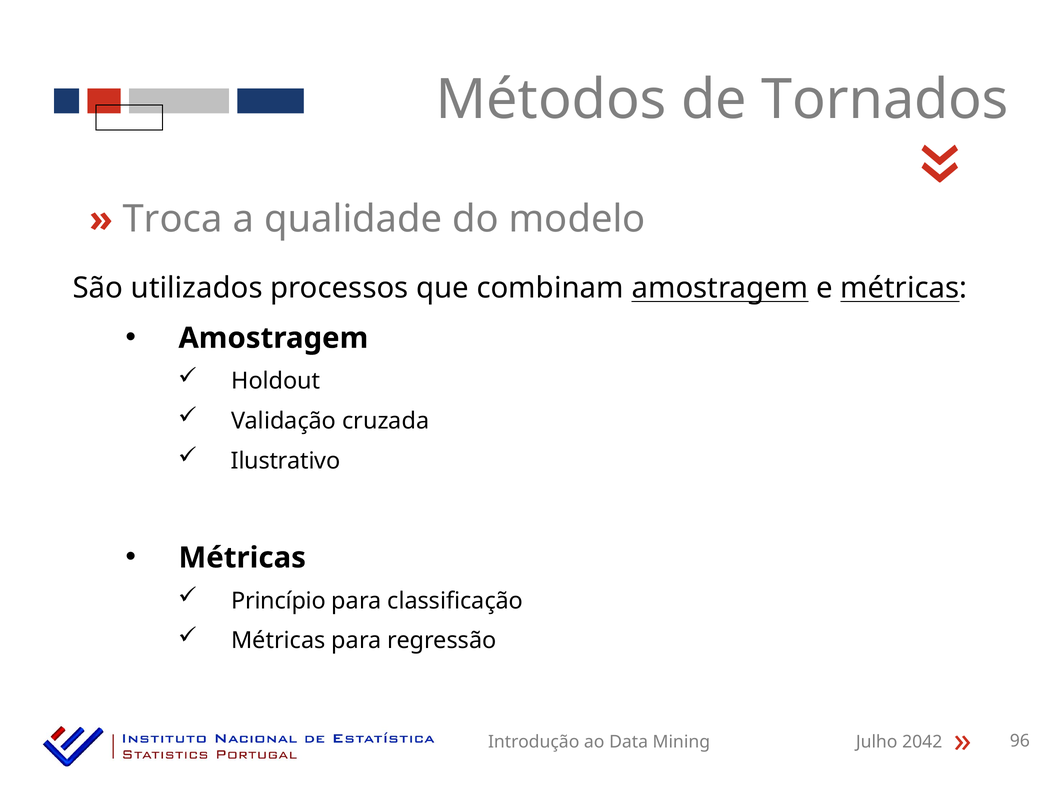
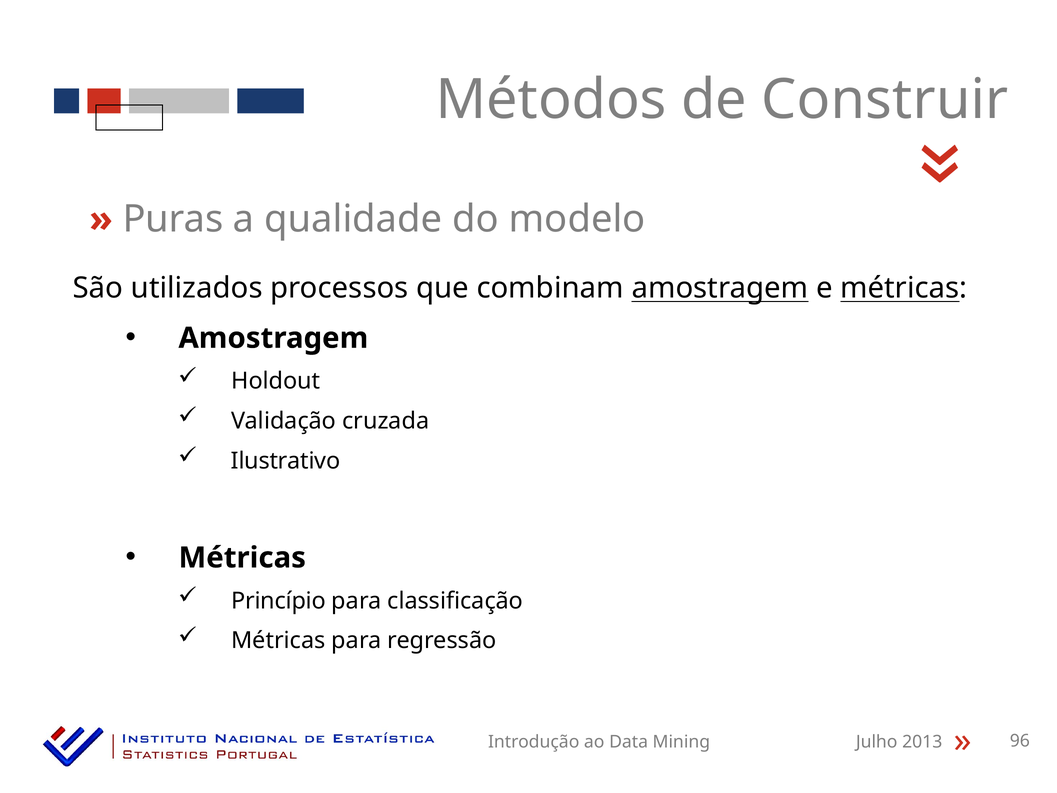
Tornados: Tornados -> Construir (885, 100)
Troca: Troca -> Puras (173, 219)
2042: 2042 -> 2013 (922, 742)
